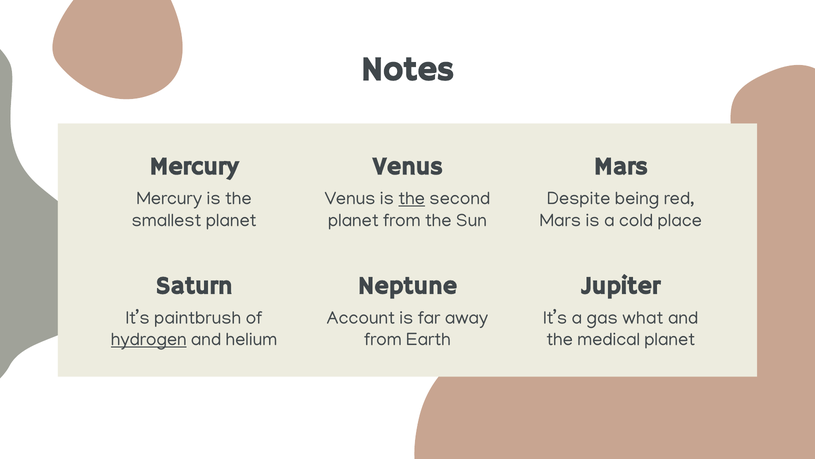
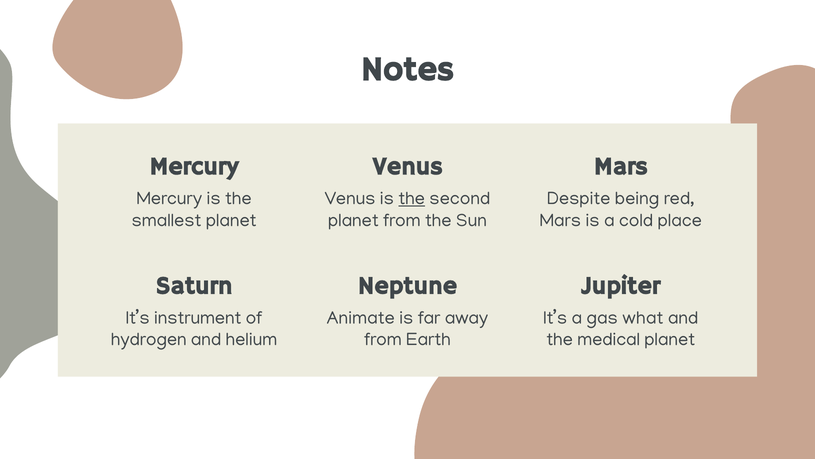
paintbrush: paintbrush -> instrument (198, 317)
Account: Account -> Animate (361, 317)
hydrogen underline: present -> none (149, 339)
